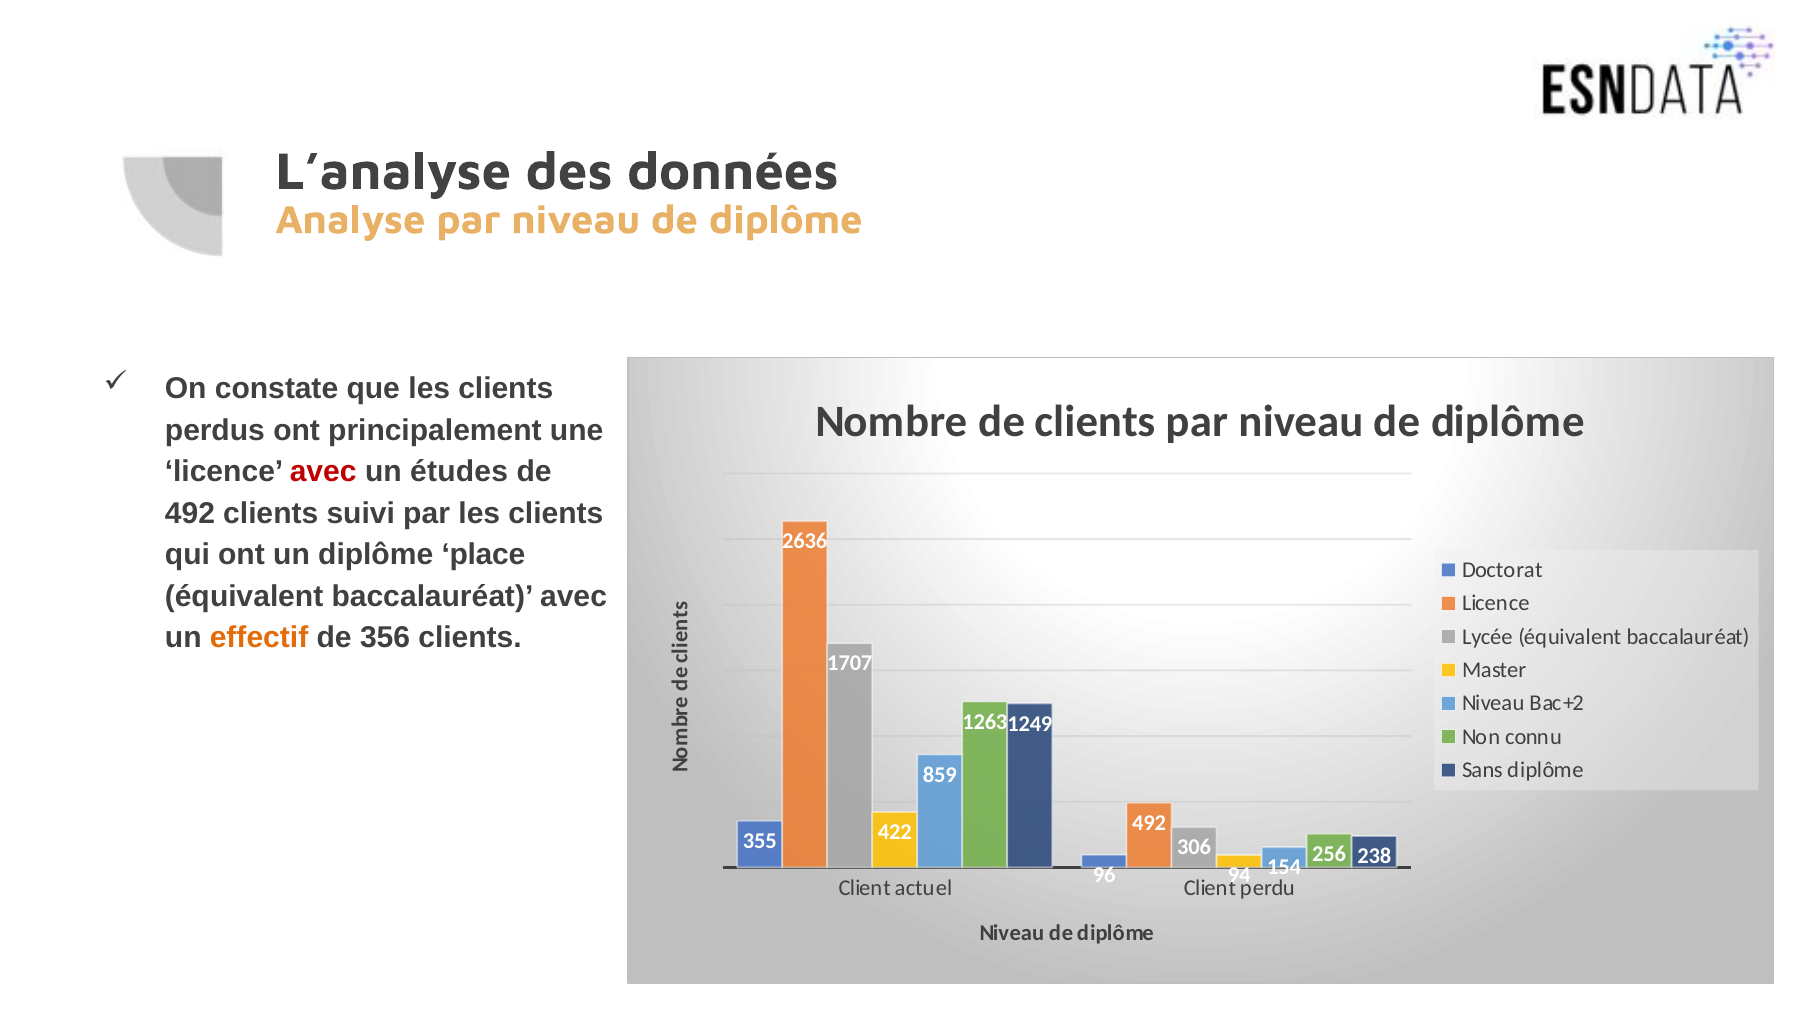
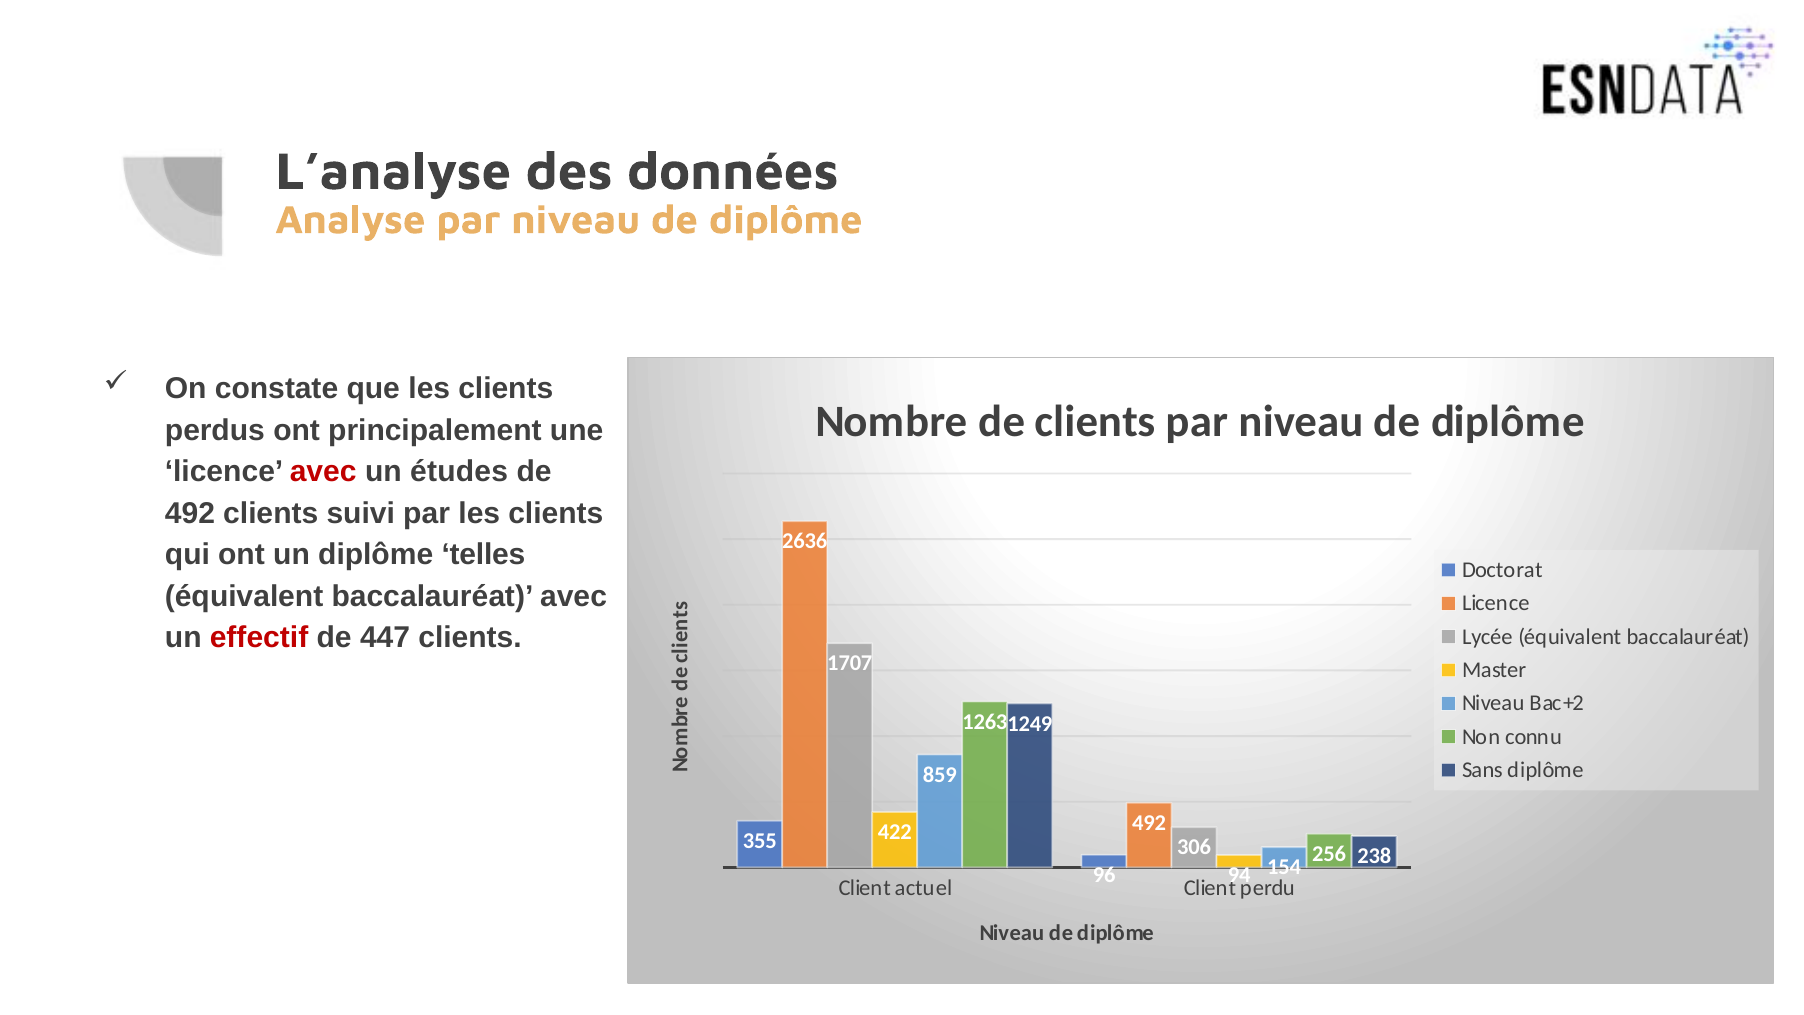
place: place -> telles (483, 555)
effectif colour: orange -> red (259, 637)
356: 356 -> 447 (385, 637)
